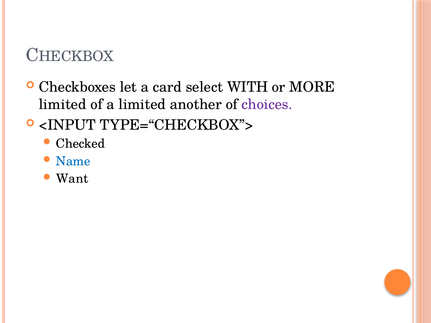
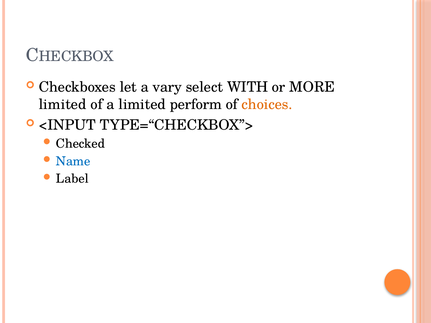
card: card -> vary (167, 87)
another: another -> perform (196, 104)
choices colour: purple -> orange (267, 104)
Want: Want -> Label (72, 179)
